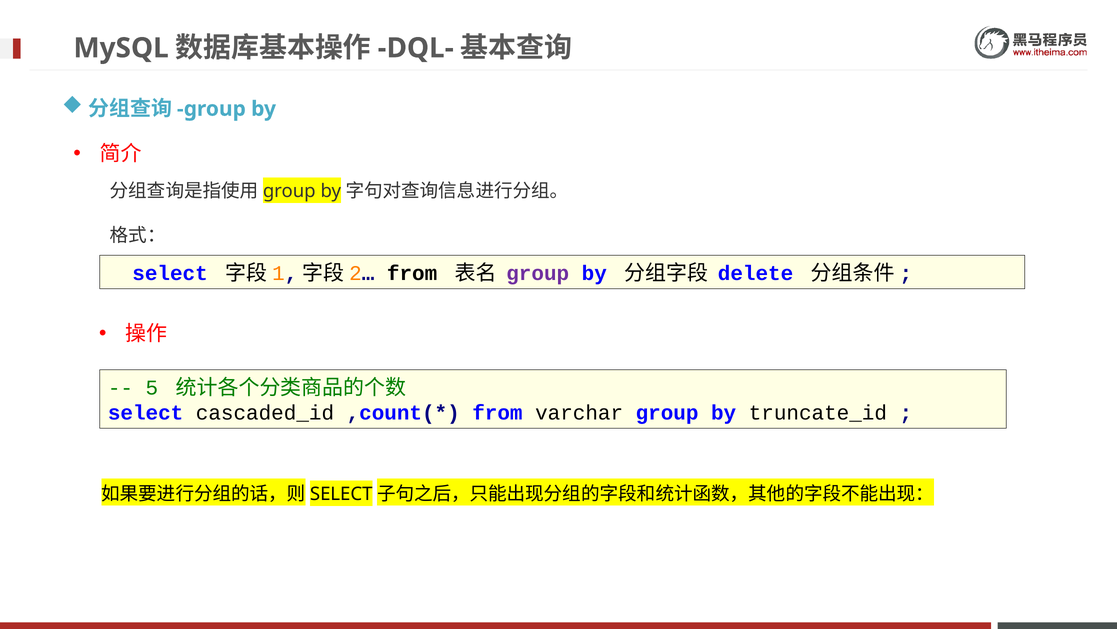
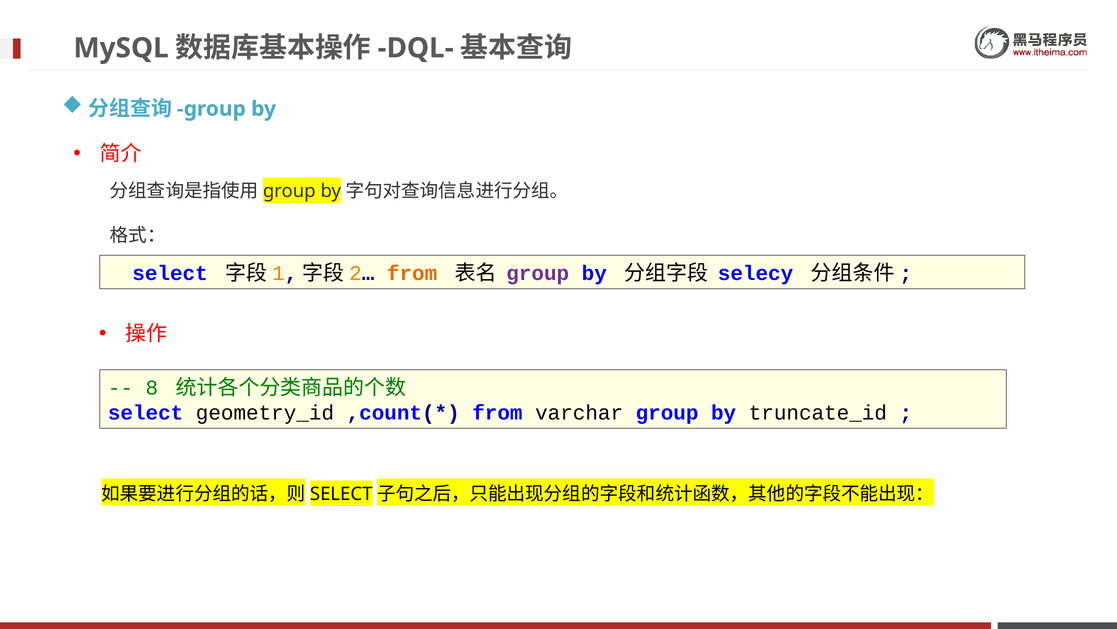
from colour: black -> orange (412, 273)
delete: delete -> selecy (756, 273)
5: 5 -> 8 (152, 387)
cascaded_id: cascaded_id -> geometry_id (265, 413)
